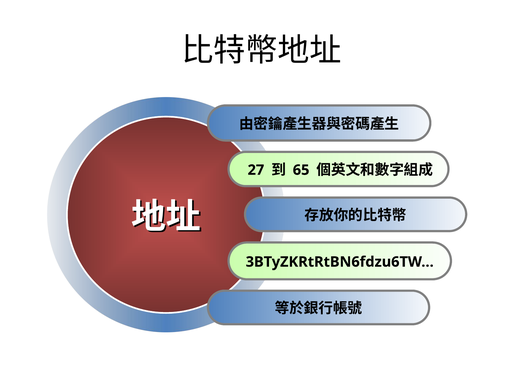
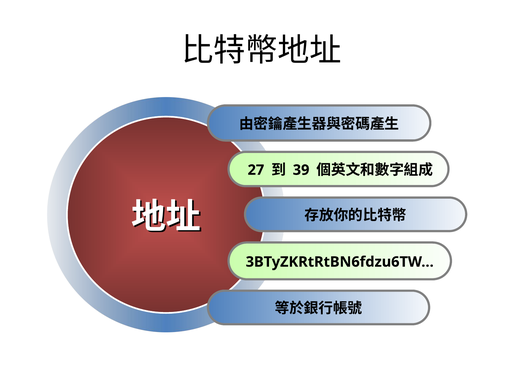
65: 65 -> 39 (301, 170)
